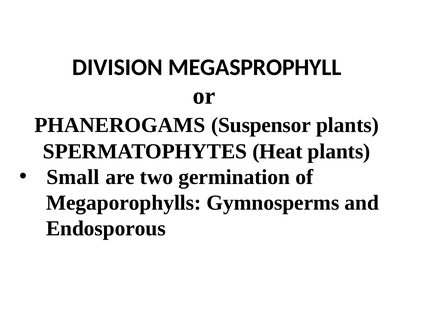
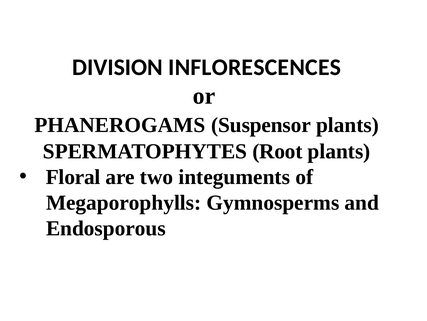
MEGASPROPHYLL: MEGASPROPHYLL -> INFLORESCENCES (255, 67)
Heat: Heat -> Root (277, 151)
Small: Small -> Floral (73, 177)
germination: germination -> integuments (234, 177)
